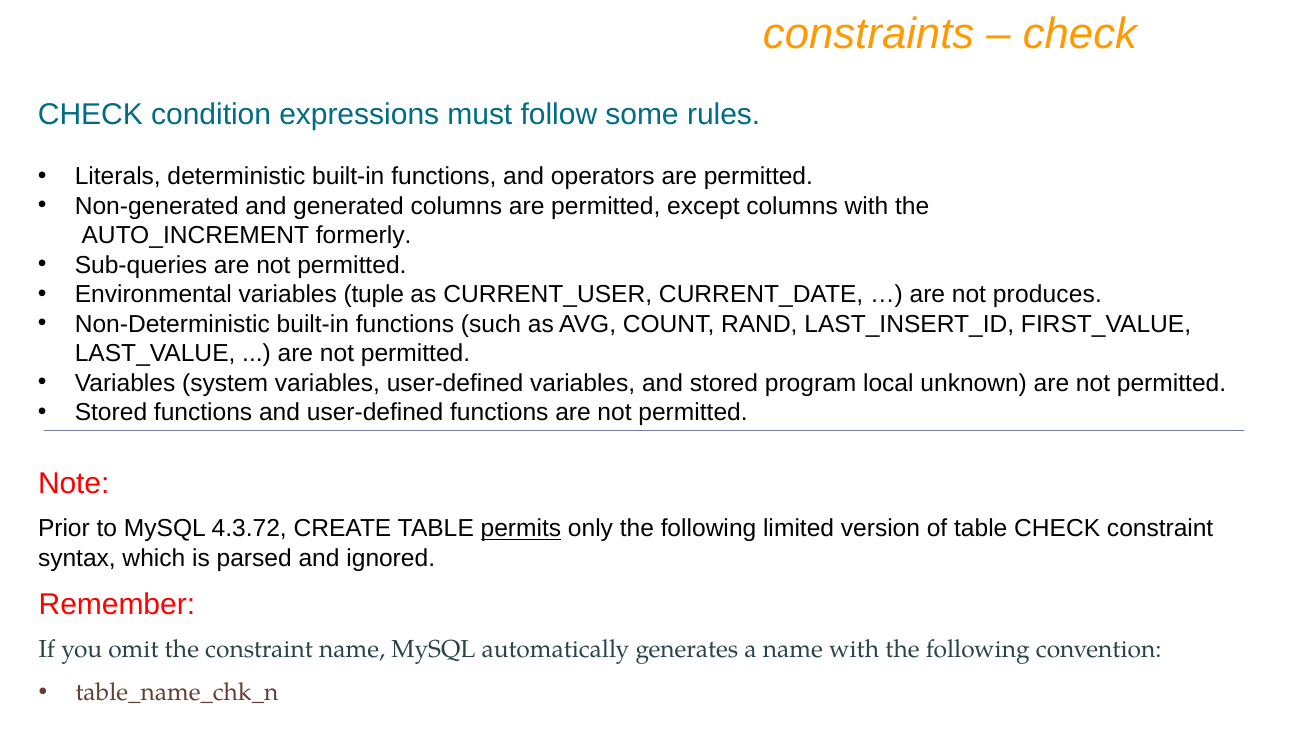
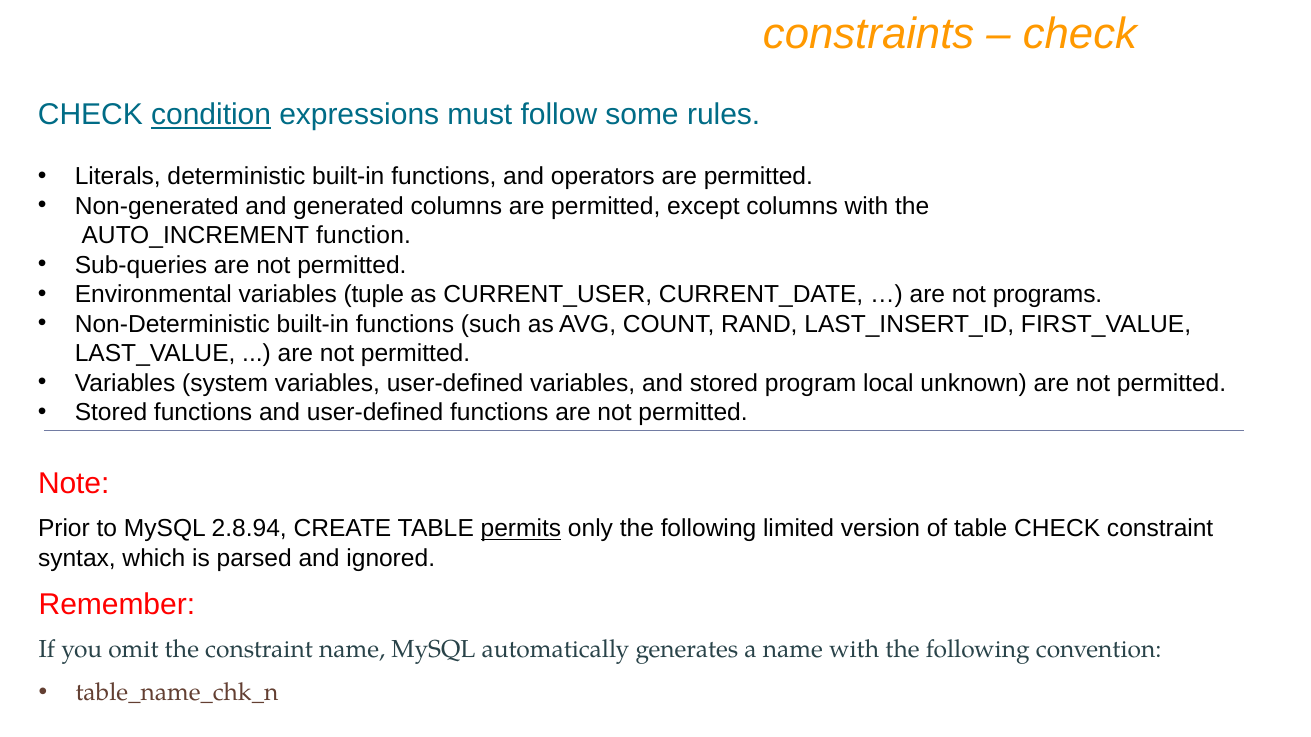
condition underline: none -> present (211, 115)
formerly: formerly -> function (364, 236)
produces: produces -> programs (1048, 295)
4.3.72: 4.3.72 -> 2.8.94 (249, 529)
